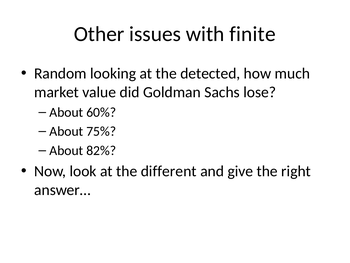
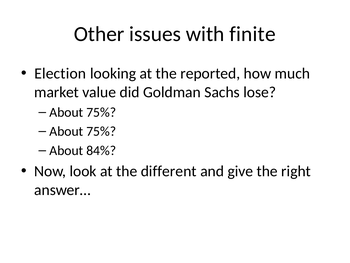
Random: Random -> Election (60, 73)
detected: detected -> reported (210, 73)
60%: 60% -> 75% (101, 112)
82%: 82% -> 84% (101, 150)
